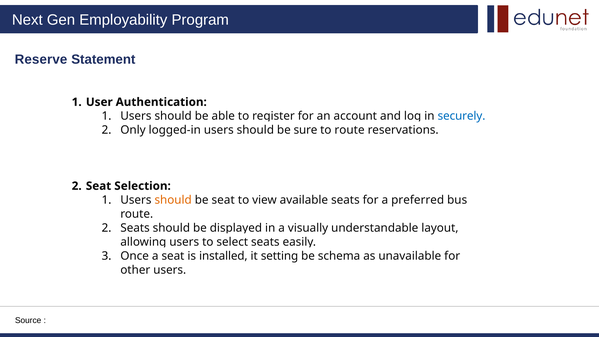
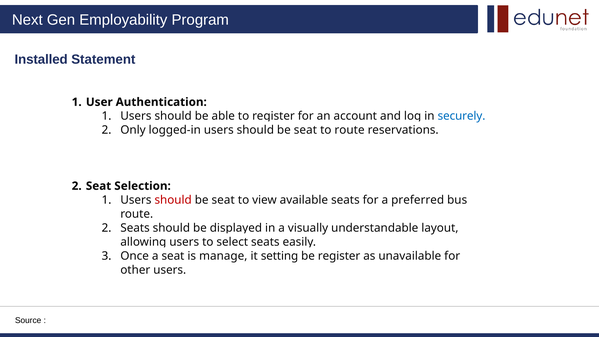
Reserve: Reserve -> Installed (41, 60)
sure: sure -> seat (305, 130)
should colour: orange -> red (173, 200)
installed: installed -> manage (223, 256)
be schema: schema -> register (339, 256)
